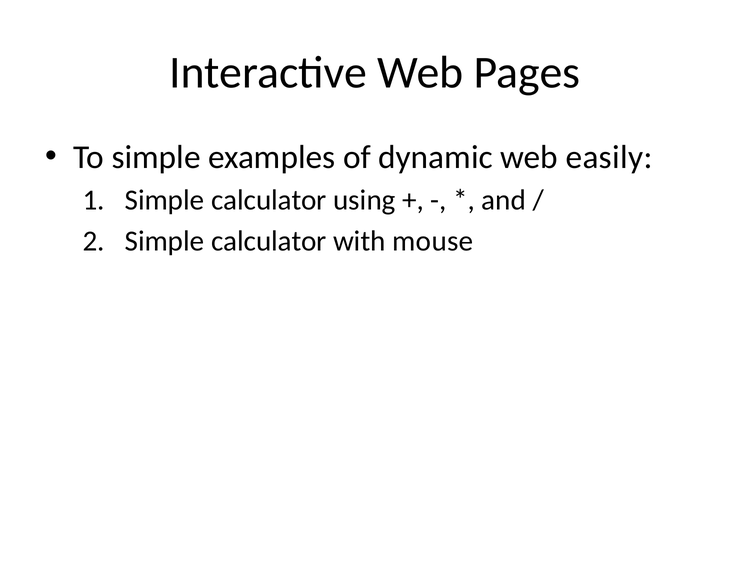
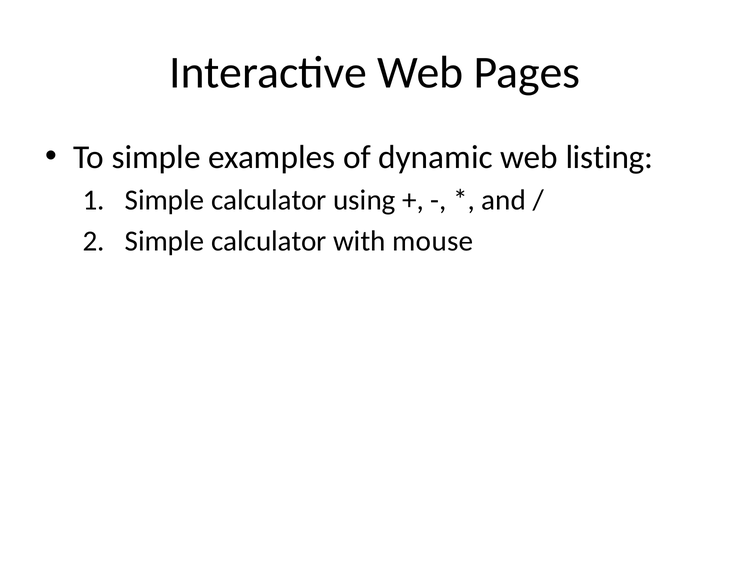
easily: easily -> listing (609, 157)
